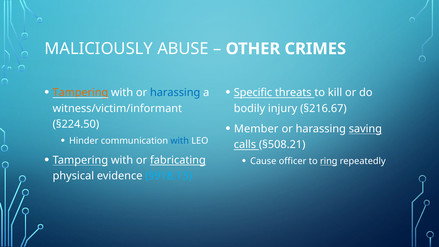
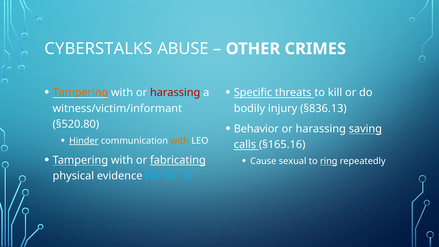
MALICIOUSLY: MALICIOUSLY -> CYBERSTALKS (99, 49)
harassing colour: blue -> red (175, 93)
§216.67: §216.67 -> §836.13 (323, 108)
§224.50: §224.50 -> §520.80 (76, 124)
Member: Member -> Behavior (256, 129)
Hinder underline: none -> present (84, 141)
with colour: blue -> orange (180, 141)
§508.21: §508.21 -> §165.16 (282, 145)
officer: officer -> sexual (293, 161)
